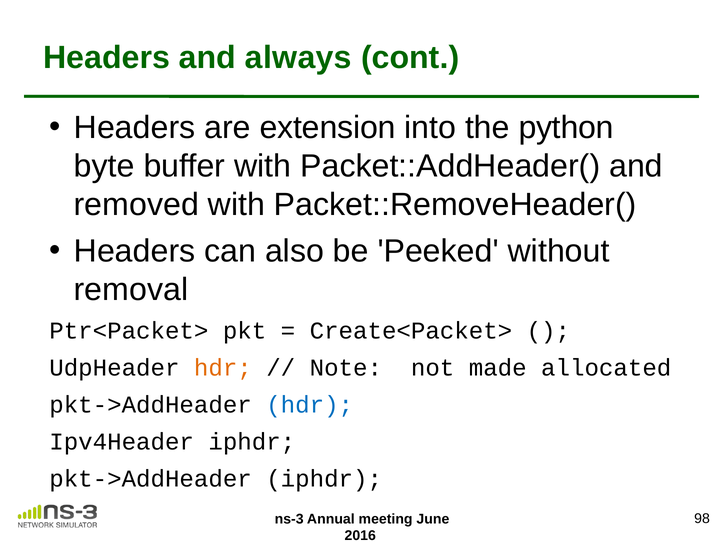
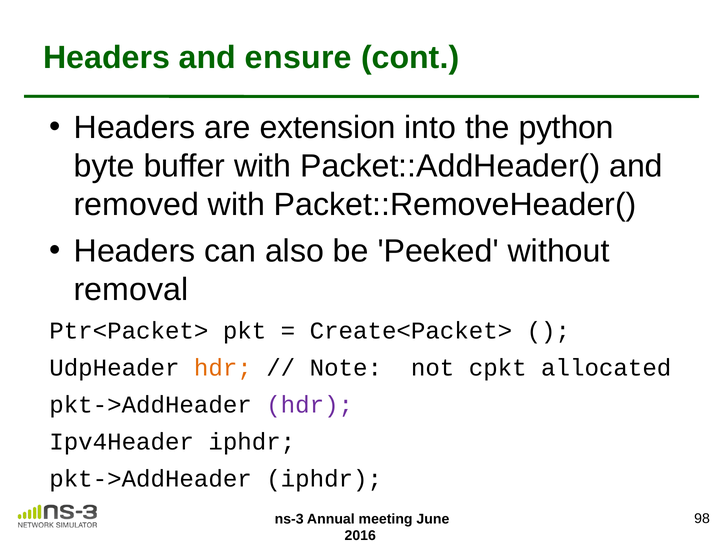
always: always -> ensure (298, 58)
made: made -> cpkt (498, 368)
hdr colour: blue -> purple (310, 405)
